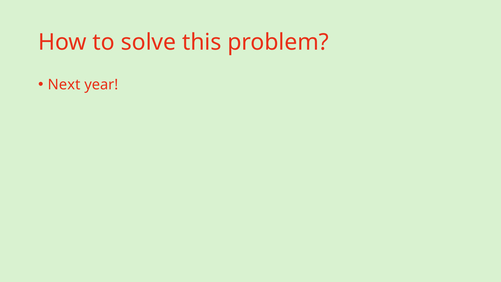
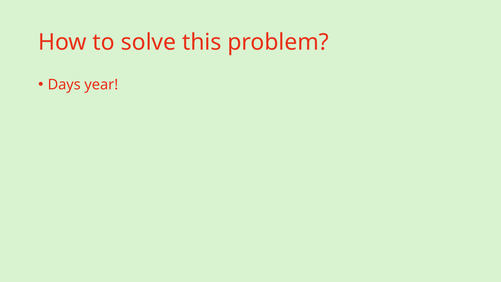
Next: Next -> Days (64, 85)
